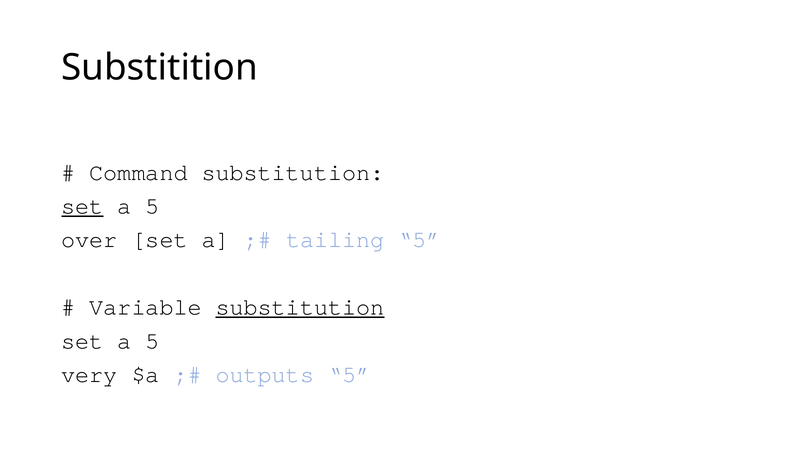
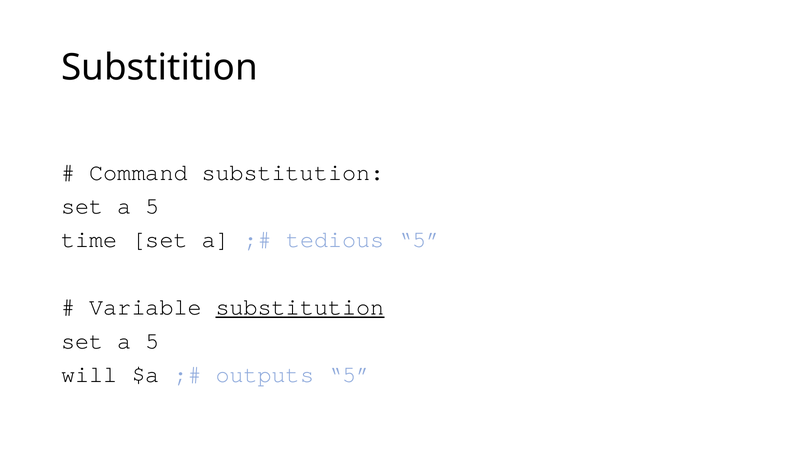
set underline: present -> none (82, 206)
over: over -> time (89, 240)
tailing: tailing -> tedious (335, 240)
very: very -> will (89, 375)
